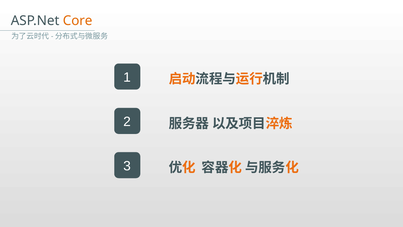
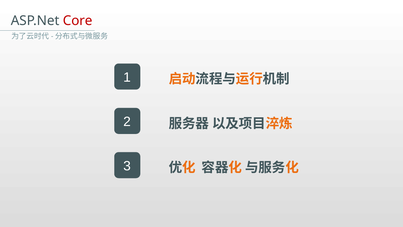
Core colour: orange -> red (78, 21)
